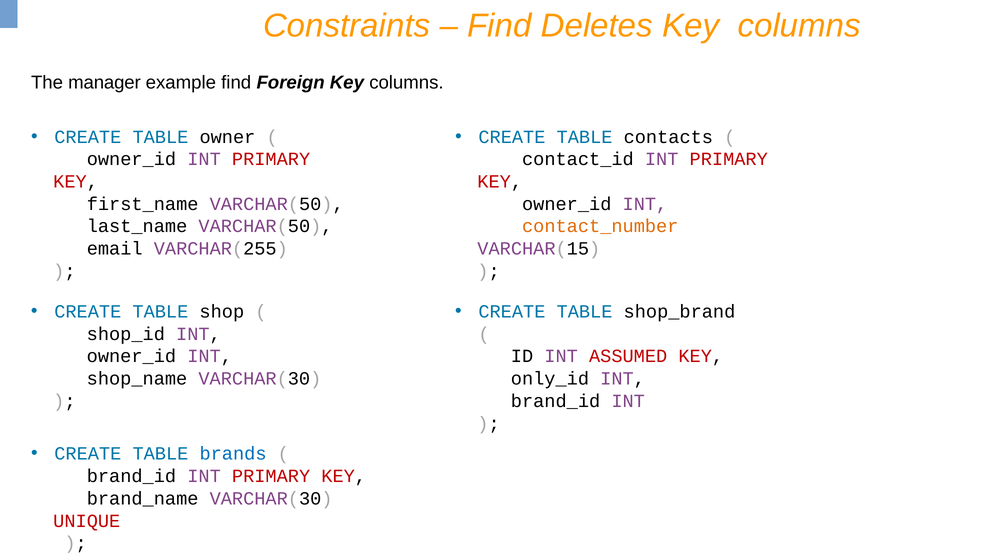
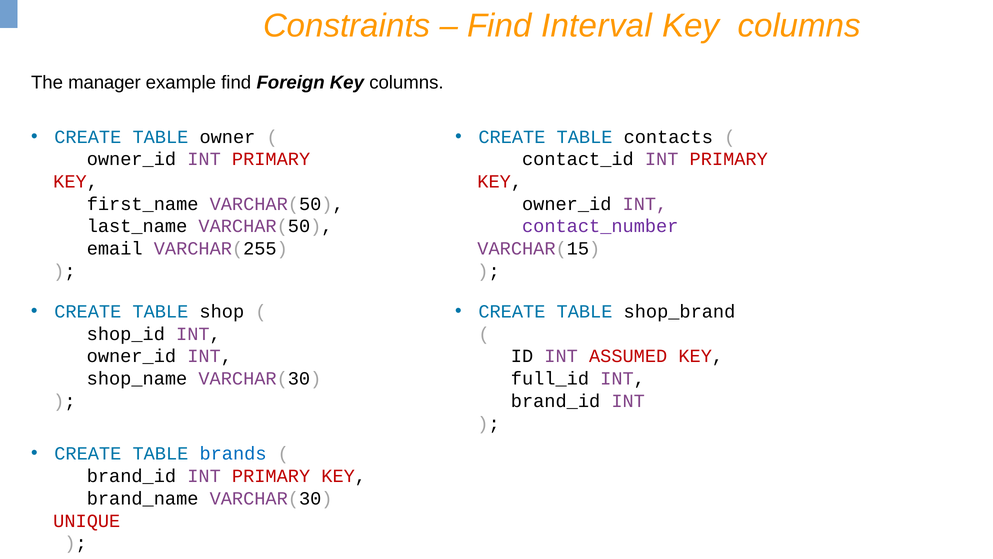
Deletes: Deletes -> Interval (597, 26)
contact_number colour: orange -> purple (600, 226)
only_id: only_id -> full_id (550, 378)
